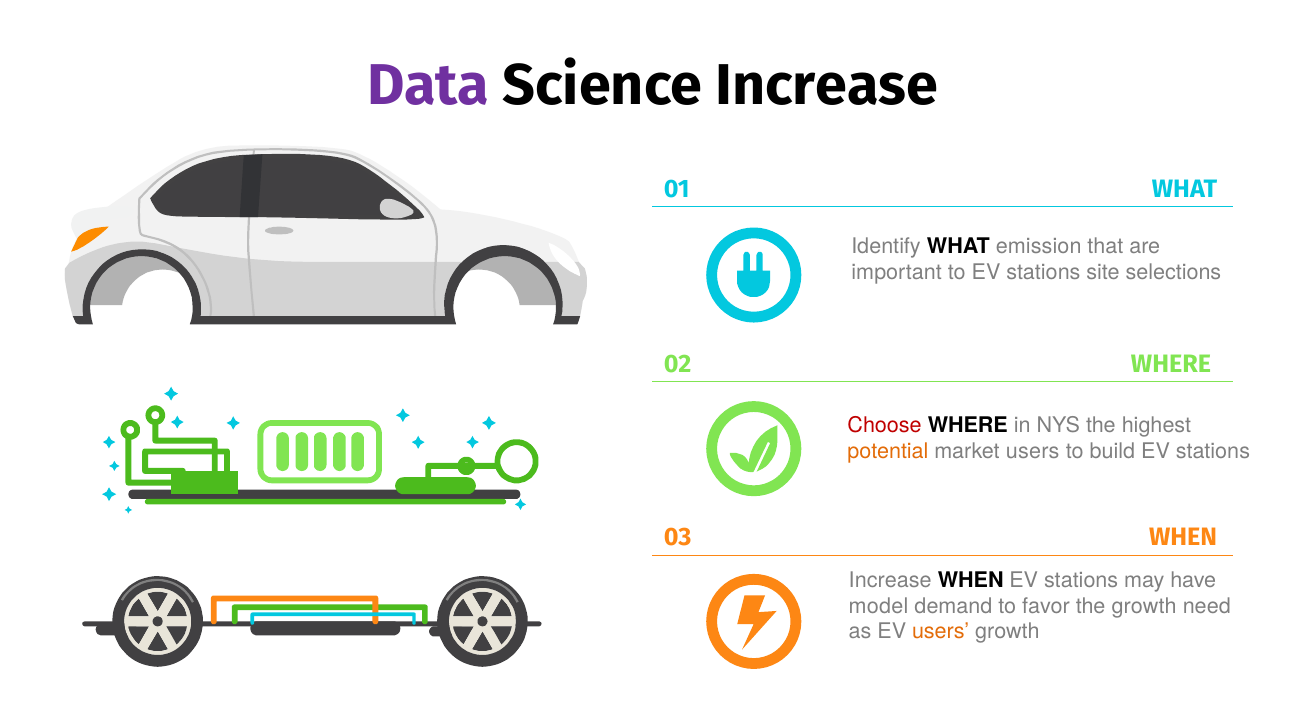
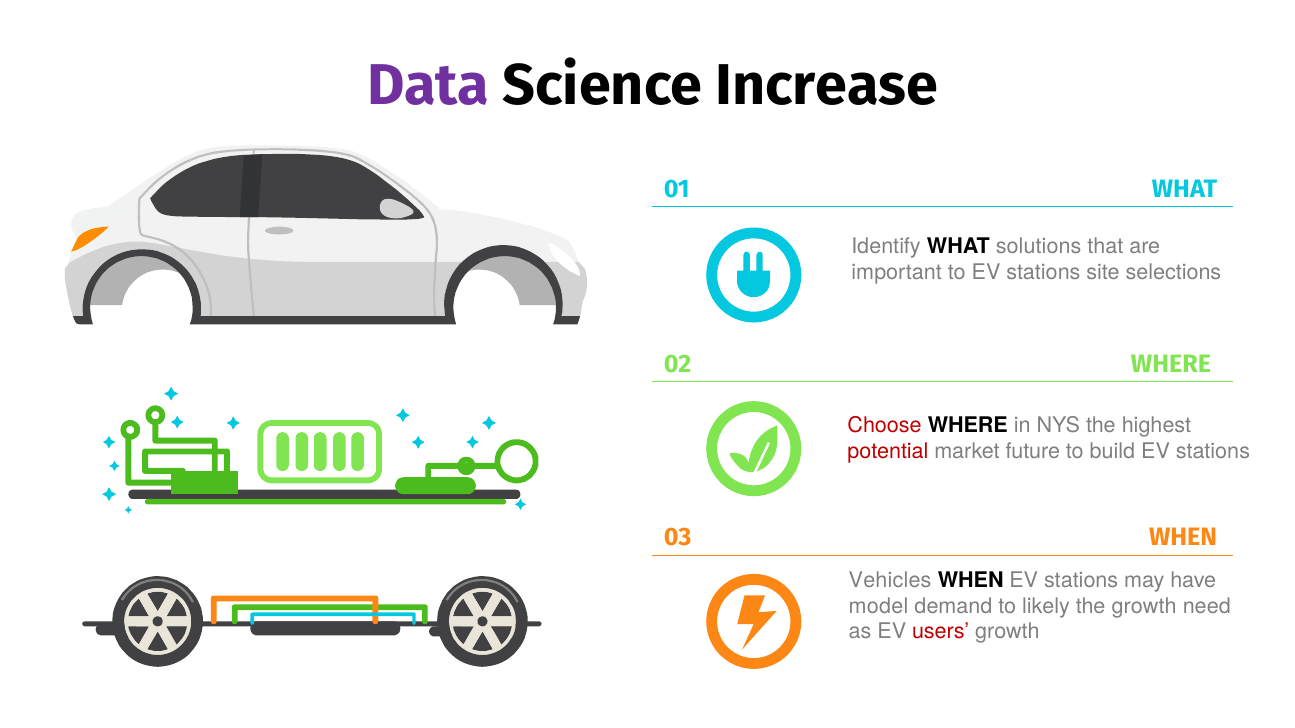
emission: emission -> solutions (1039, 247)
potential colour: orange -> red (888, 452)
market users: users -> future (1033, 452)
Increase: Increase -> Vehicles (890, 580)
favor: favor -> likely (1046, 606)
users colour: orange -> red (941, 632)
